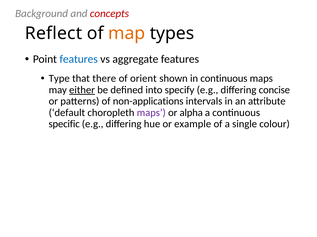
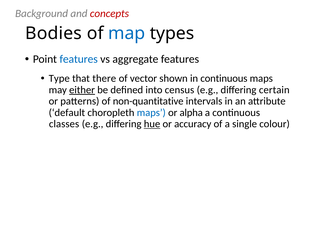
Reflect: Reflect -> Bodies (54, 33)
map colour: orange -> blue (127, 33)
orient: orient -> vector (143, 79)
specify: specify -> census (180, 90)
concise: concise -> certain (274, 90)
non-applications: non-applications -> non-quantitative (148, 102)
maps colour: purple -> blue (151, 113)
specific: specific -> classes (64, 124)
hue underline: none -> present (152, 124)
example: example -> accuracy (193, 124)
